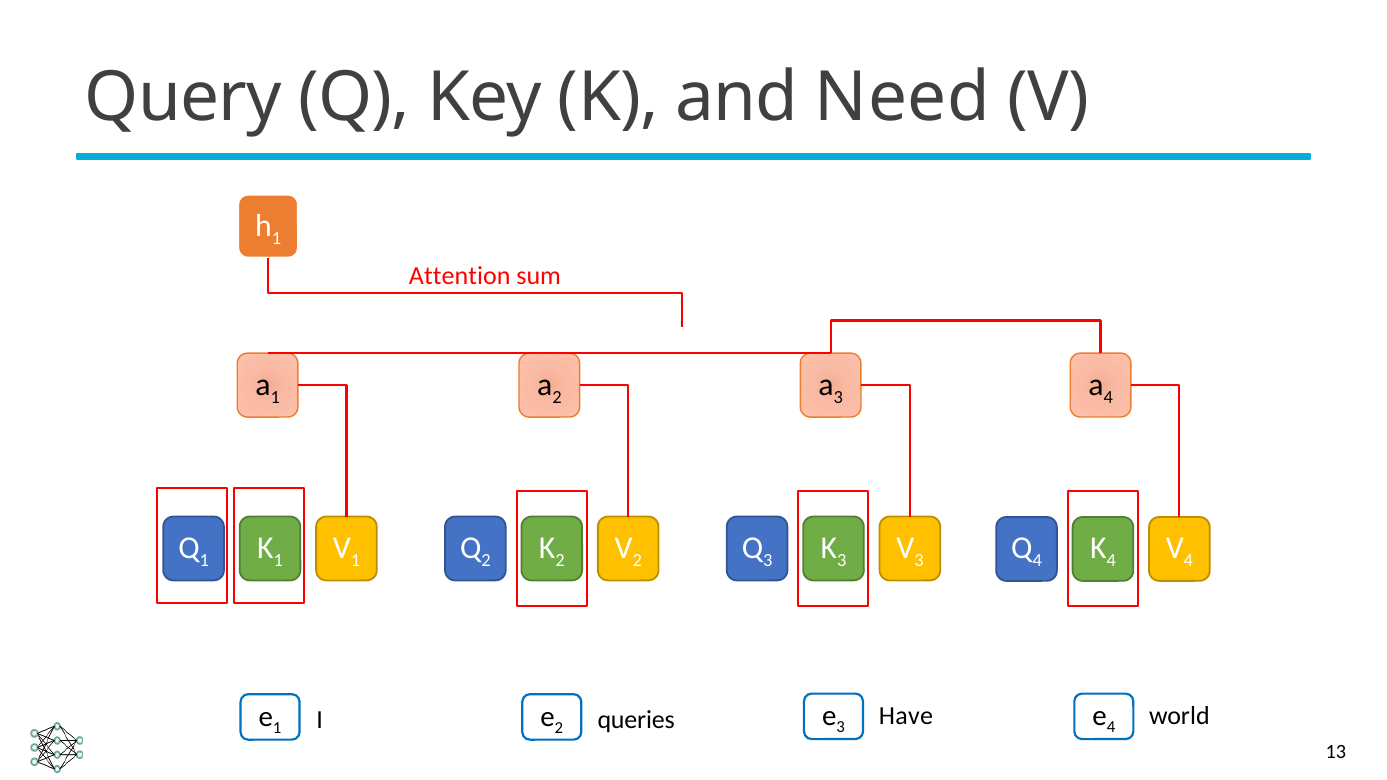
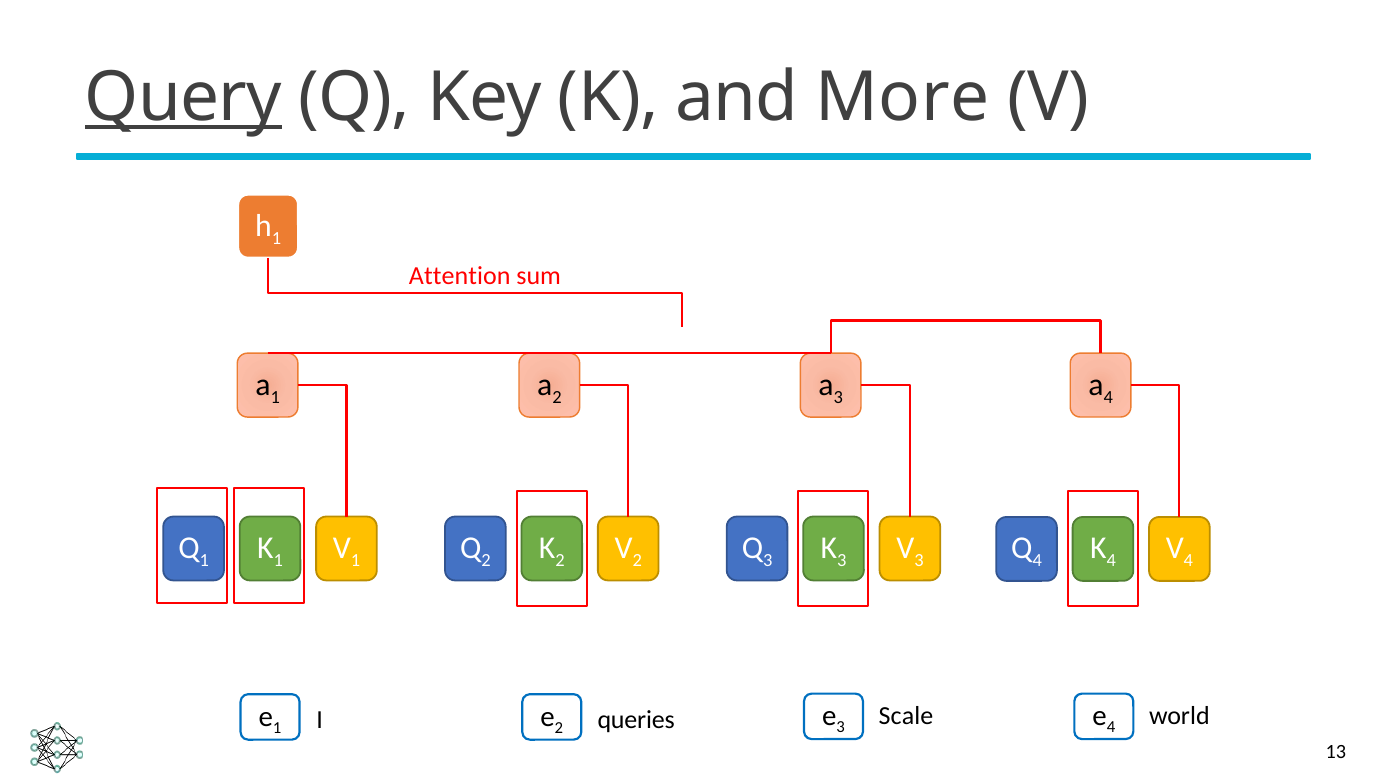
Query underline: none -> present (184, 98)
Need: Need -> More (902, 98)
Have: Have -> Scale (906, 716)
